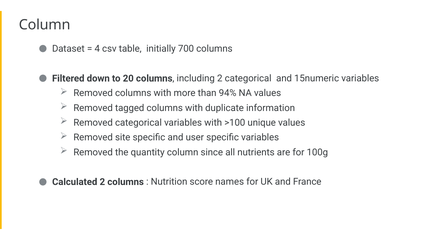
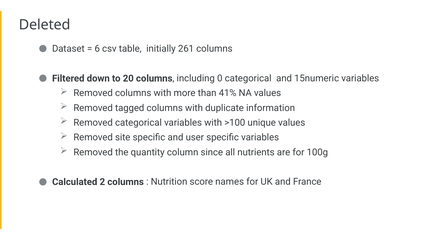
Column: Column -> Deleted (45, 25)
4: 4 -> 6 (97, 49)
700: 700 -> 261 (186, 49)
including 2: 2 -> 0 (220, 78)
94%: 94% -> 41% (228, 93)
